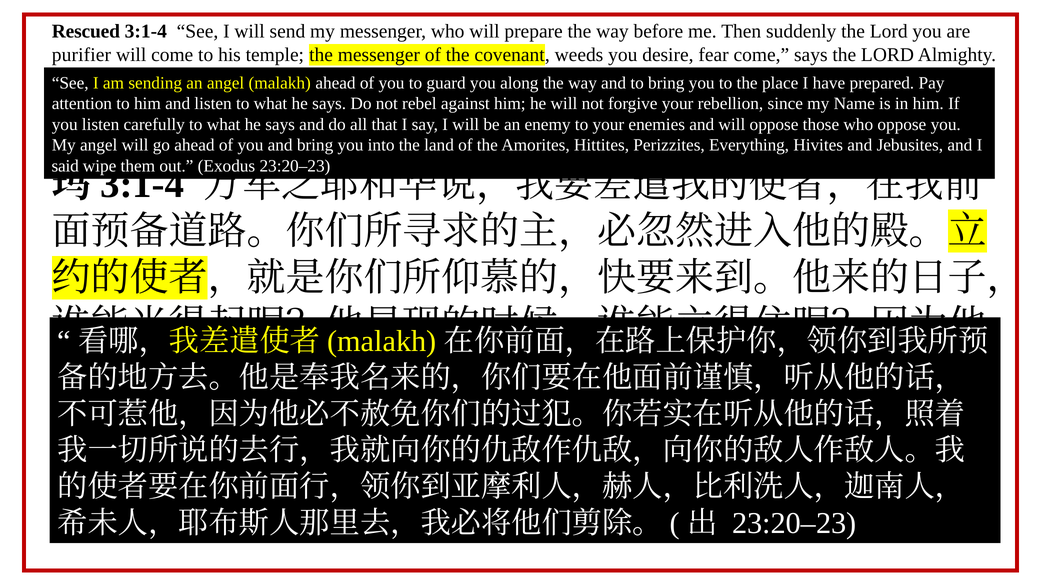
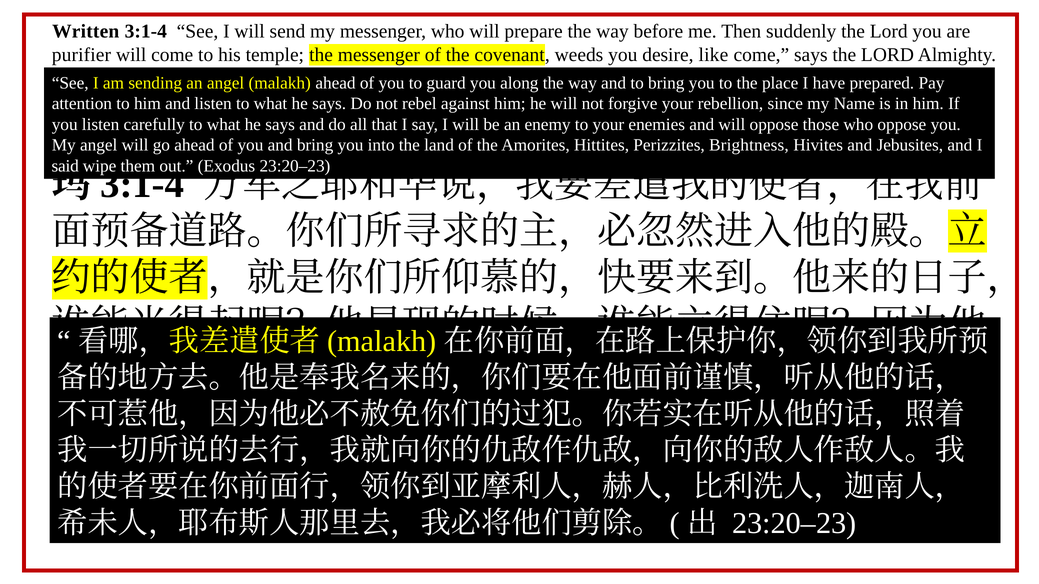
Rescued: Rescued -> Written (86, 31)
desire fear: fear -> like (713, 55)
Everything: Everything -> Brightness (749, 145)
